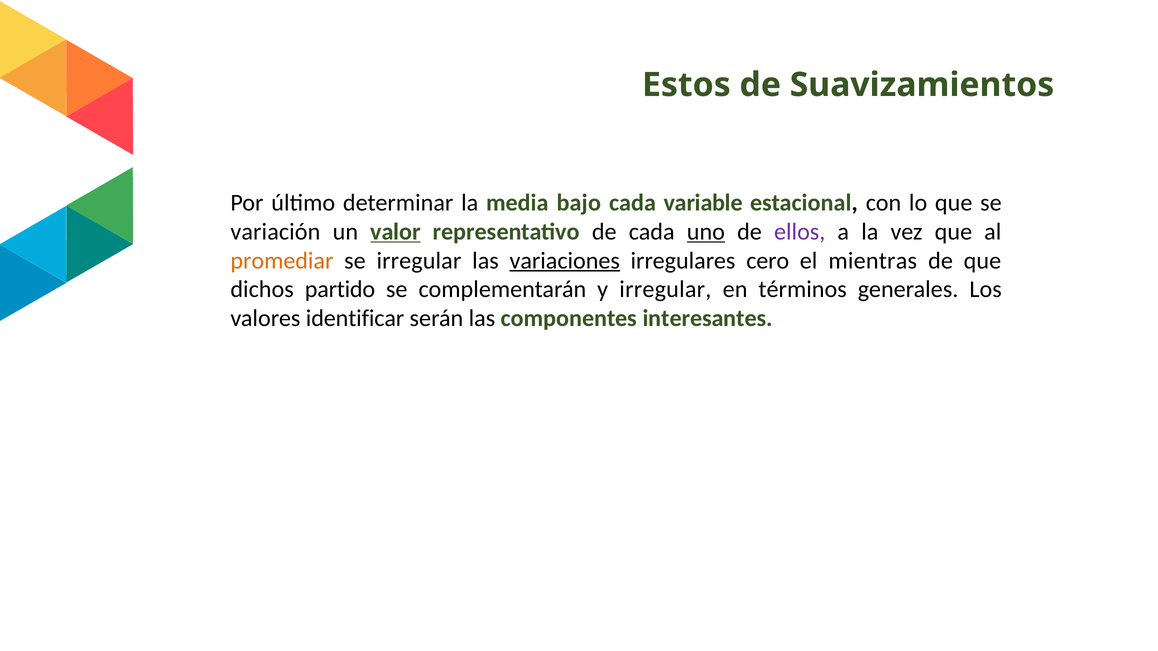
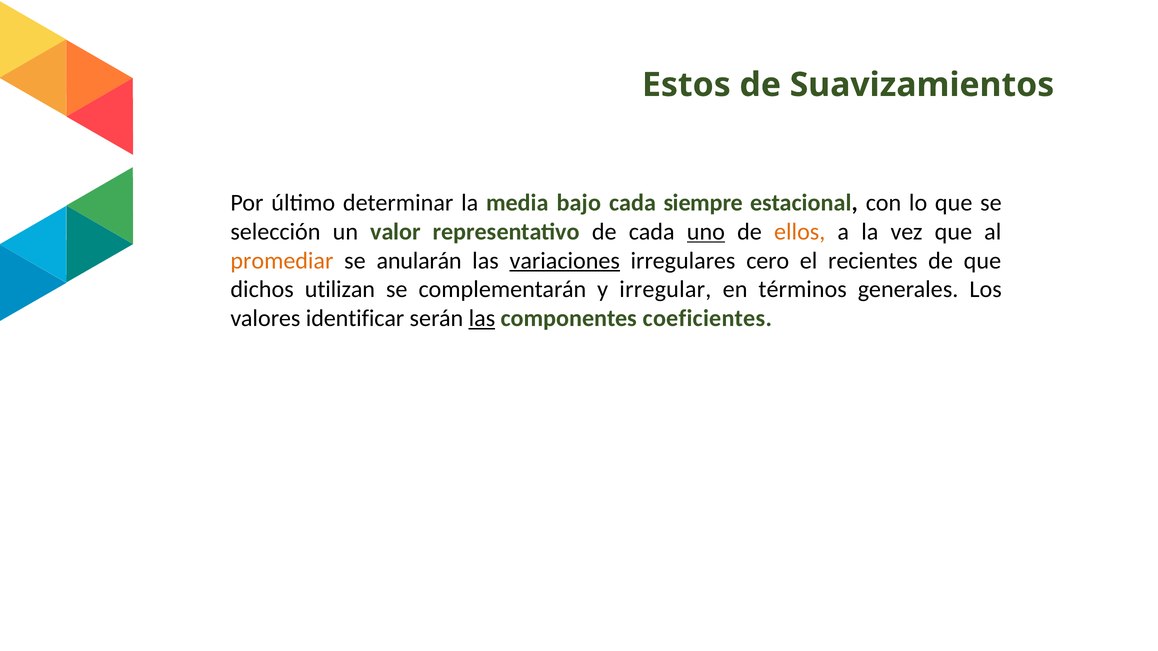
variable: variable -> siempre (703, 203)
variación: variación -> selección (275, 232)
valor underline: present -> none (396, 232)
ellos colour: purple -> orange (800, 232)
se irregular: irregular -> anularán (419, 261)
mientras: mientras -> recientes (873, 261)
partido: partido -> utilizan (340, 290)
las underline: none -> present (482, 319)
interesantes: interesantes -> coeficientes (707, 319)
